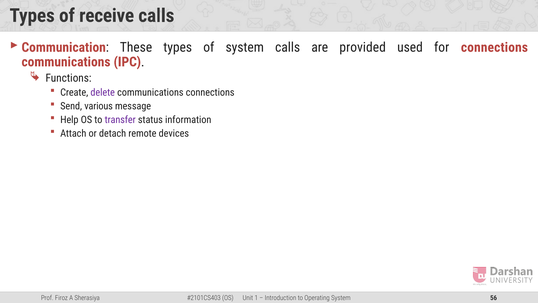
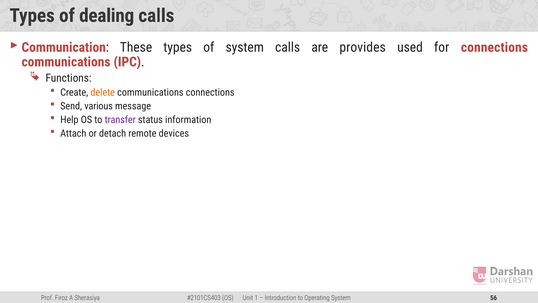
receive: receive -> dealing (107, 16)
provided: provided -> provides (363, 47)
delete colour: purple -> orange (103, 92)
